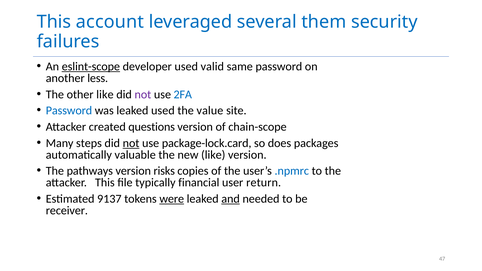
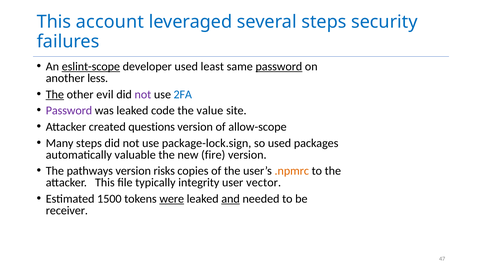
several them: them -> steps (324, 22)
valid: valid -> least (212, 66)
password underline: none -> present (279, 66)
The underline: none -> present (55, 94)
other like: like -> evil (105, 94)
Password colour: blue -> purple (69, 111)
leaked used: used -> code (163, 111)
chain-scope: chain-scope -> allow-scope (257, 127)
not underline: present -> none (131, 143)
package-lock.card: package-lock.card -> package-lock.sign (207, 143)
so does: does -> used (280, 143)
new like: like -> fire (213, 155)
.npmrc colour: blue -> orange (292, 171)
financial: financial -> integrity (199, 183)
return: return -> vector (264, 183)
9137: 9137 -> 1500 (109, 199)
